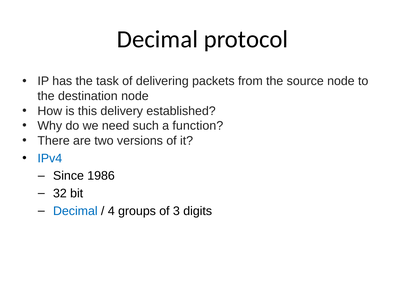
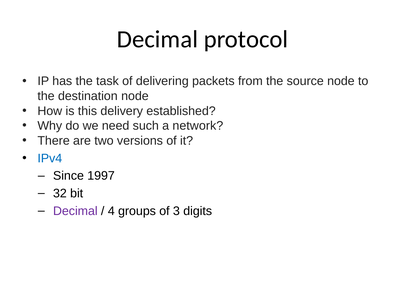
function: function -> network (198, 126)
1986: 1986 -> 1997 (101, 176)
Decimal colour: blue -> purple (75, 211)
